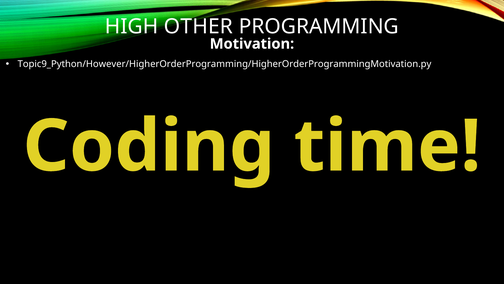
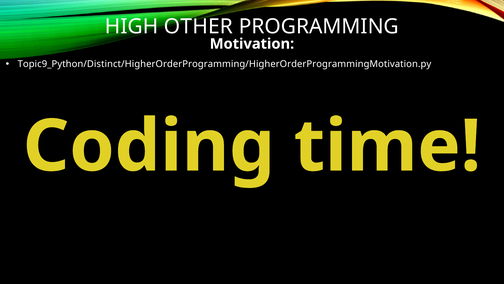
Topic9_Python/However/HigherOrderProgramming/HigherOrderProgrammingMotivation.py: Topic9_Python/However/HigherOrderProgramming/HigherOrderProgrammingMotivation.py -> Topic9_Python/Distinct/HigherOrderProgramming/HigherOrderProgrammingMotivation.py (224, 64)
